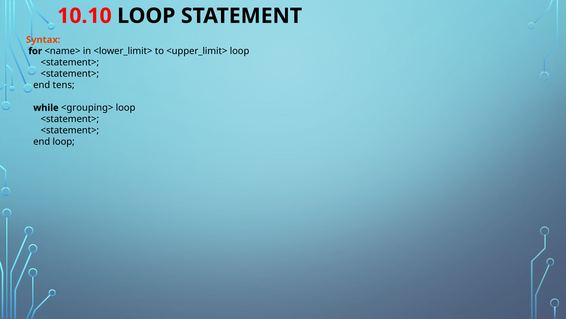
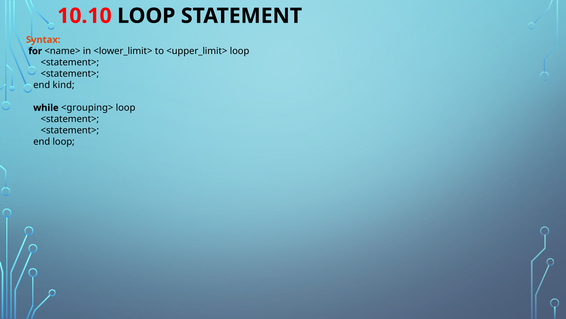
tens: tens -> kind (64, 85)
